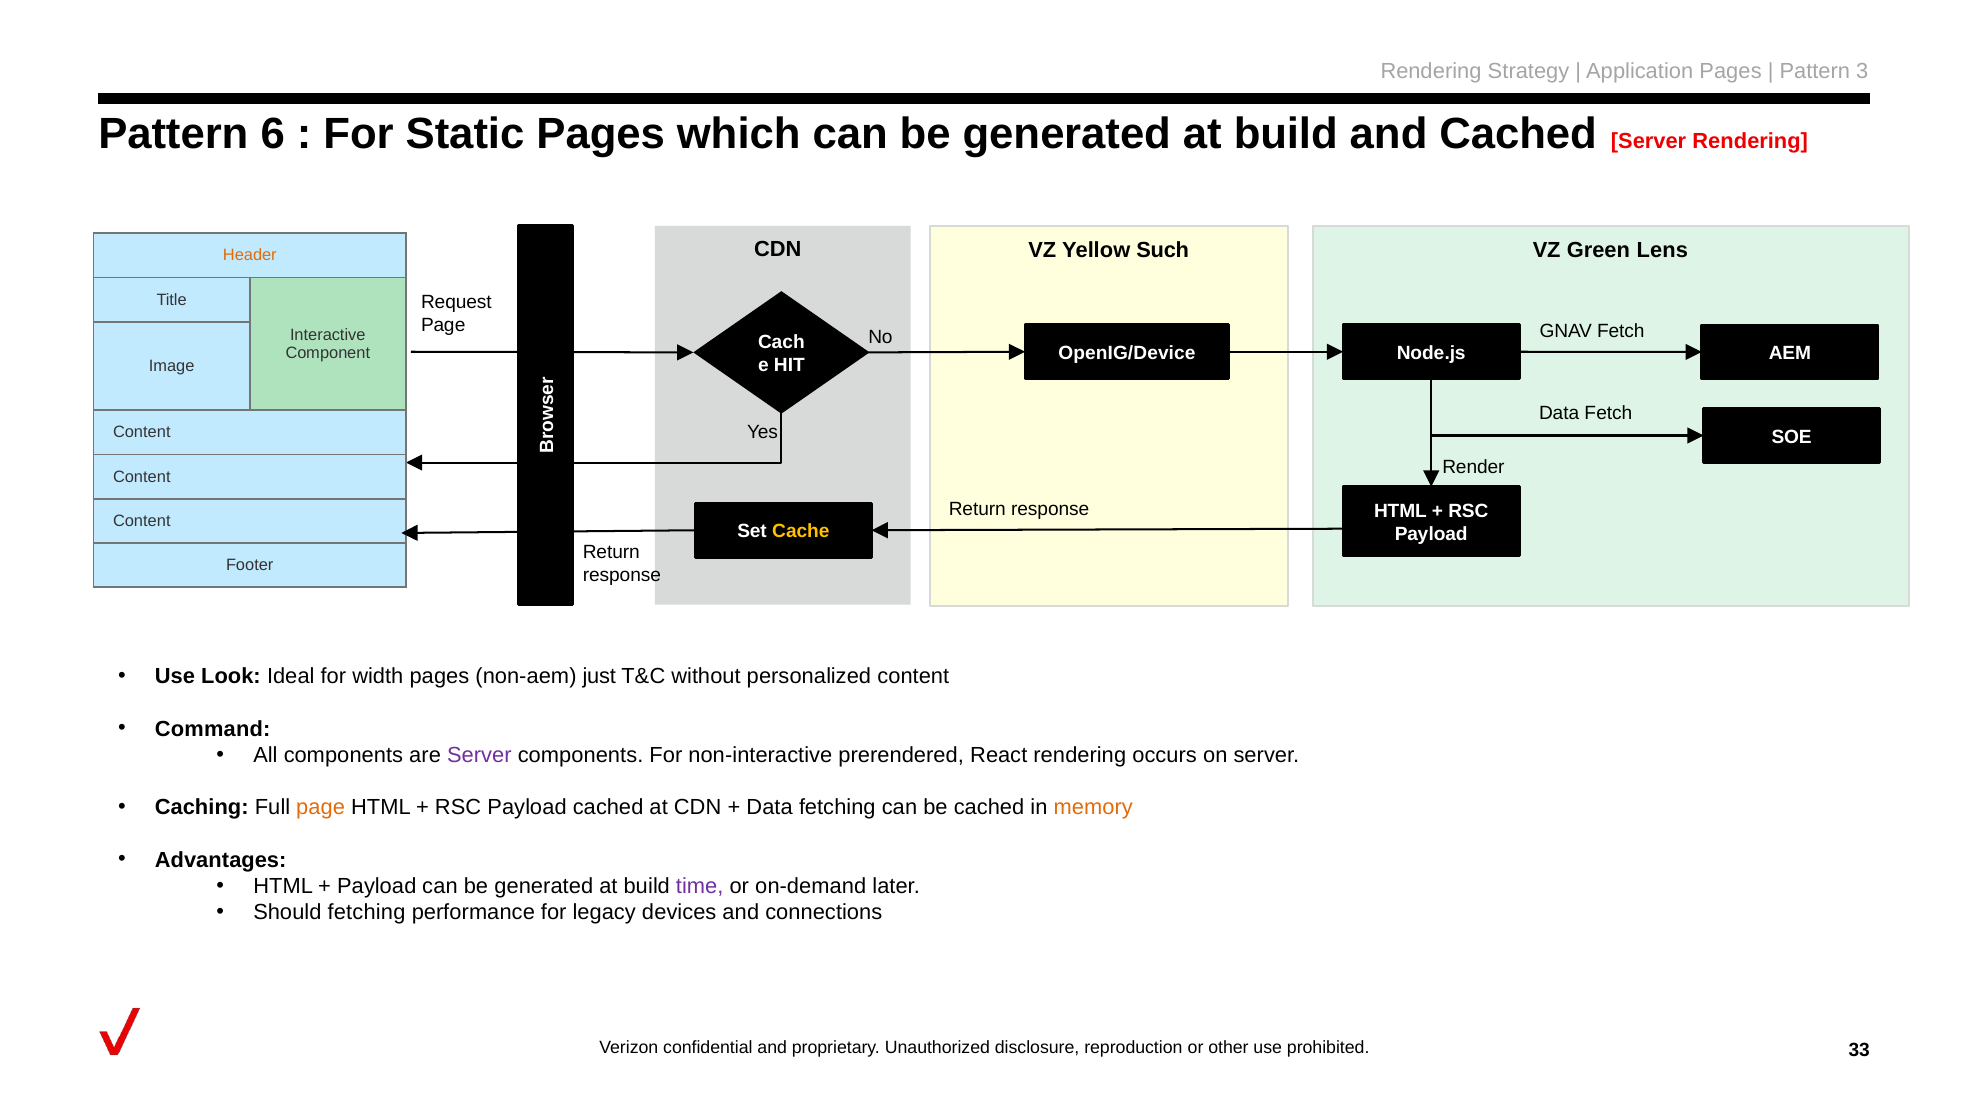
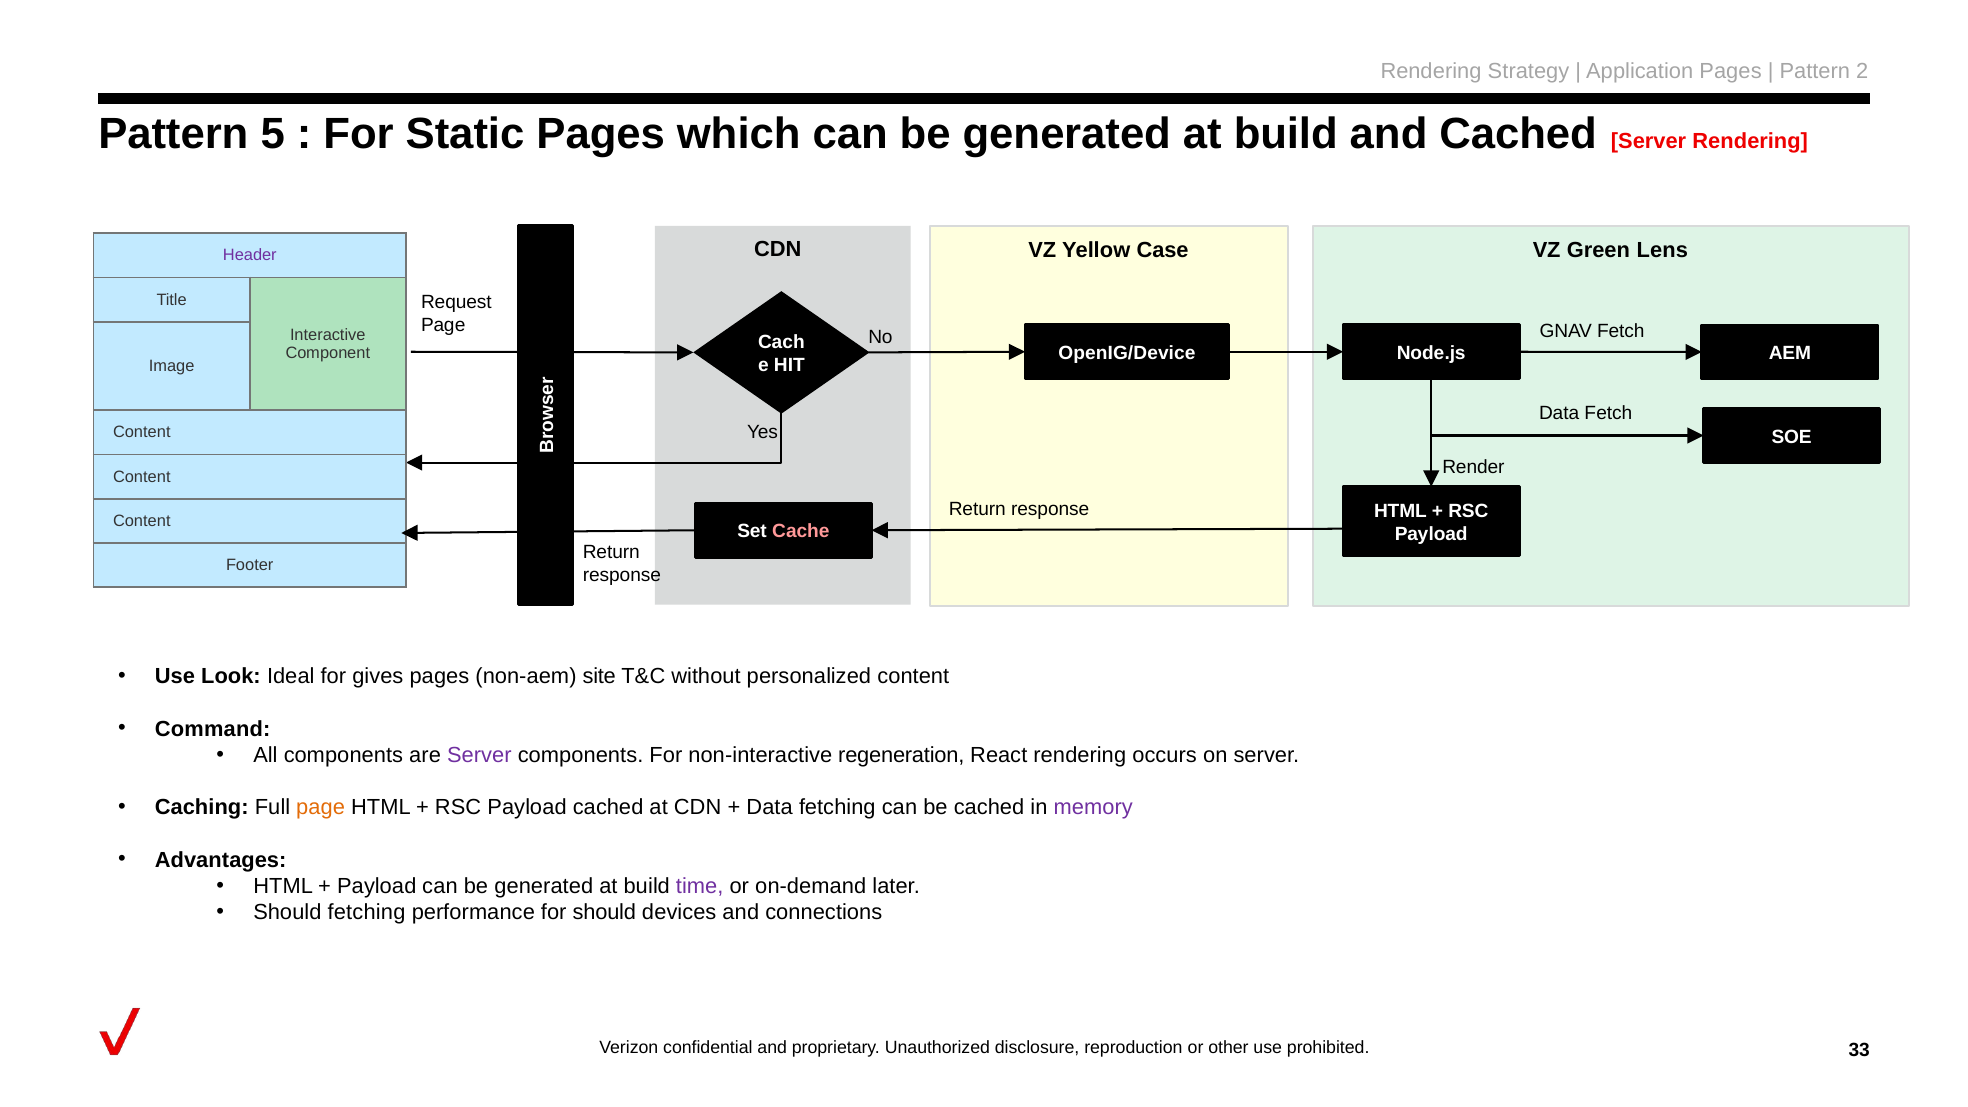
3: 3 -> 2 (1862, 71)
6: 6 -> 5 (273, 134)
Such: Such -> Case (1163, 250)
Header colour: orange -> purple (250, 255)
Cache colour: yellow -> pink (801, 532)
width: width -> gives (378, 677)
just: just -> site (599, 677)
prerendered: prerendered -> regeneration (901, 755)
memory colour: orange -> purple (1093, 807)
for legacy: legacy -> should (604, 912)
